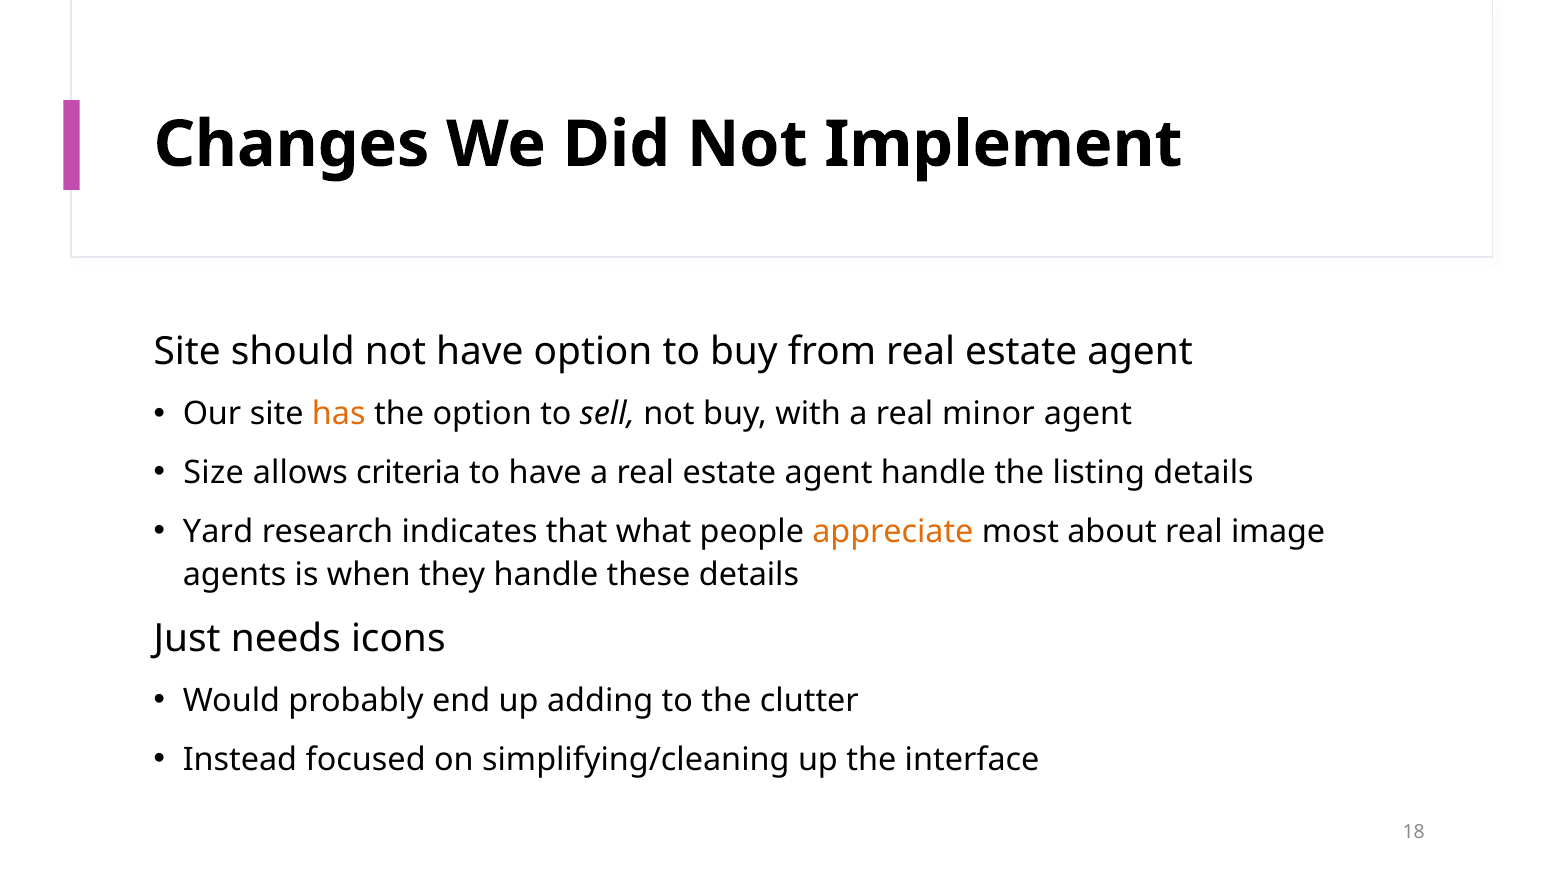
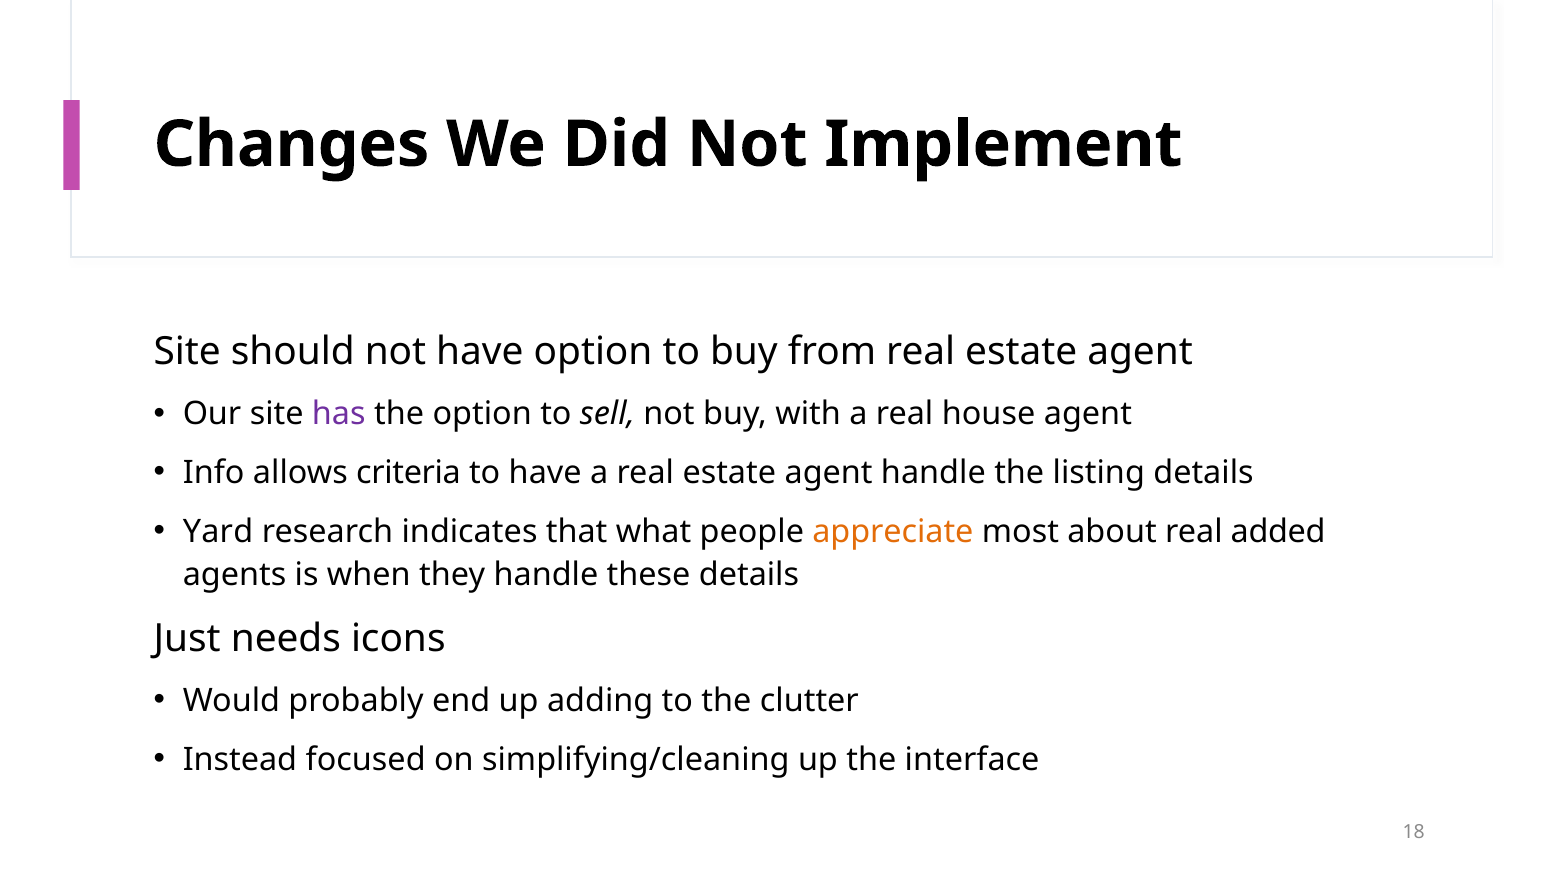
has colour: orange -> purple (339, 414)
minor: minor -> house (989, 414)
Size: Size -> Info (214, 473)
image: image -> added (1278, 532)
